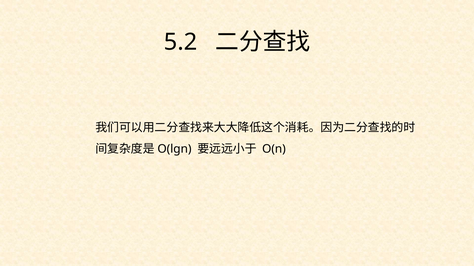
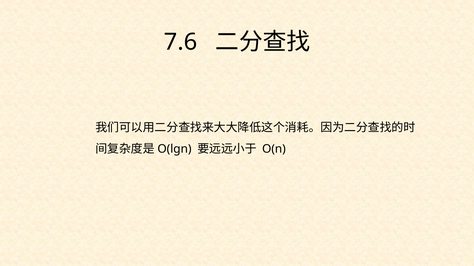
5.2: 5.2 -> 7.6 (181, 42)
